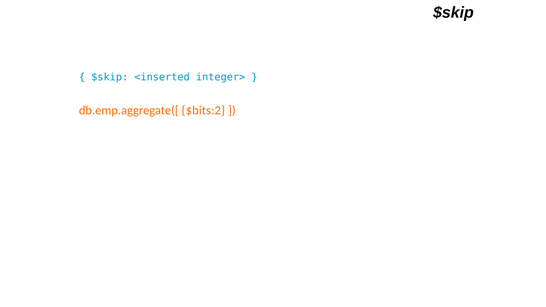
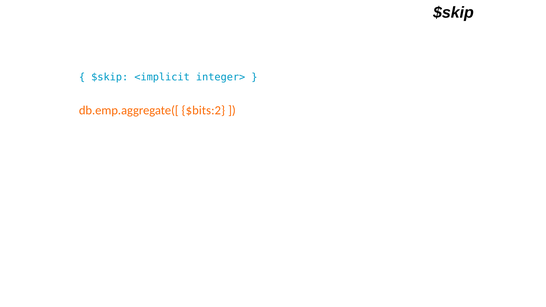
<inserted: <inserted -> <implicit (162, 77)
